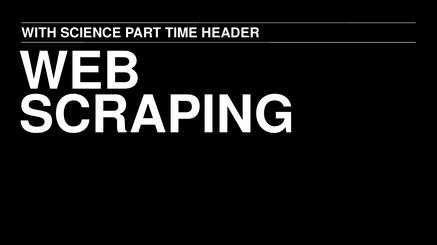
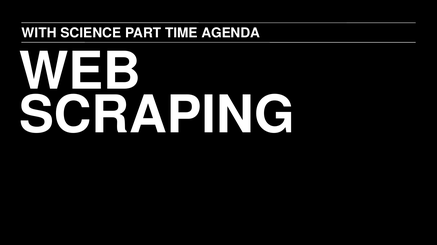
HEADER: HEADER -> AGENDA (231, 33)
